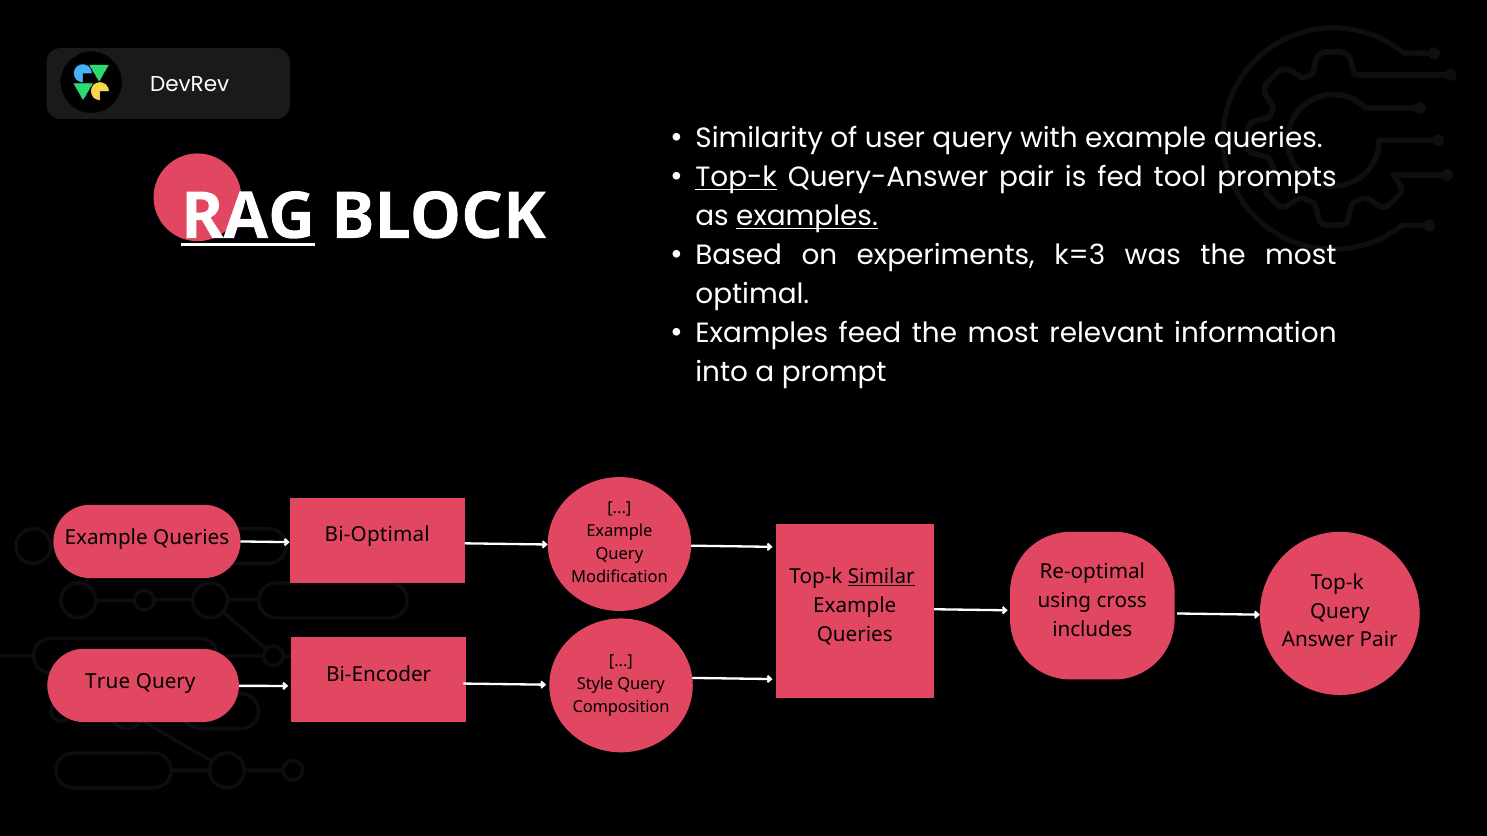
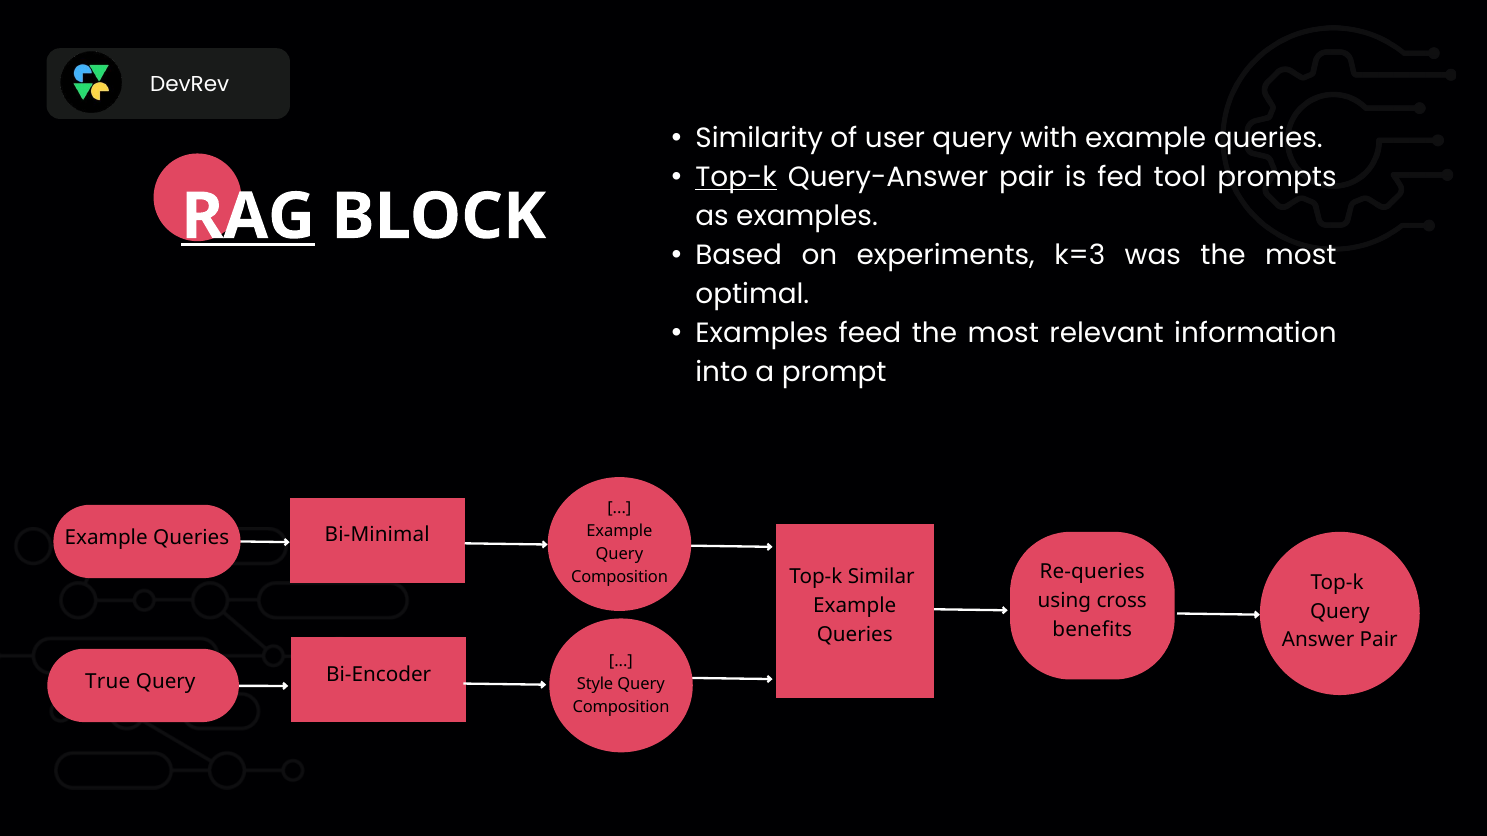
examples underline: present -> none (807, 217)
Bi-Optimal: Bi-Optimal -> Bi-Minimal (377, 535)
Re-optimal: Re-optimal -> Re-queries (1092, 572)
Similar underline: present -> none (881, 577)
Modification: Modification -> Composition (619, 578)
includes: includes -> benefits (1092, 630)
